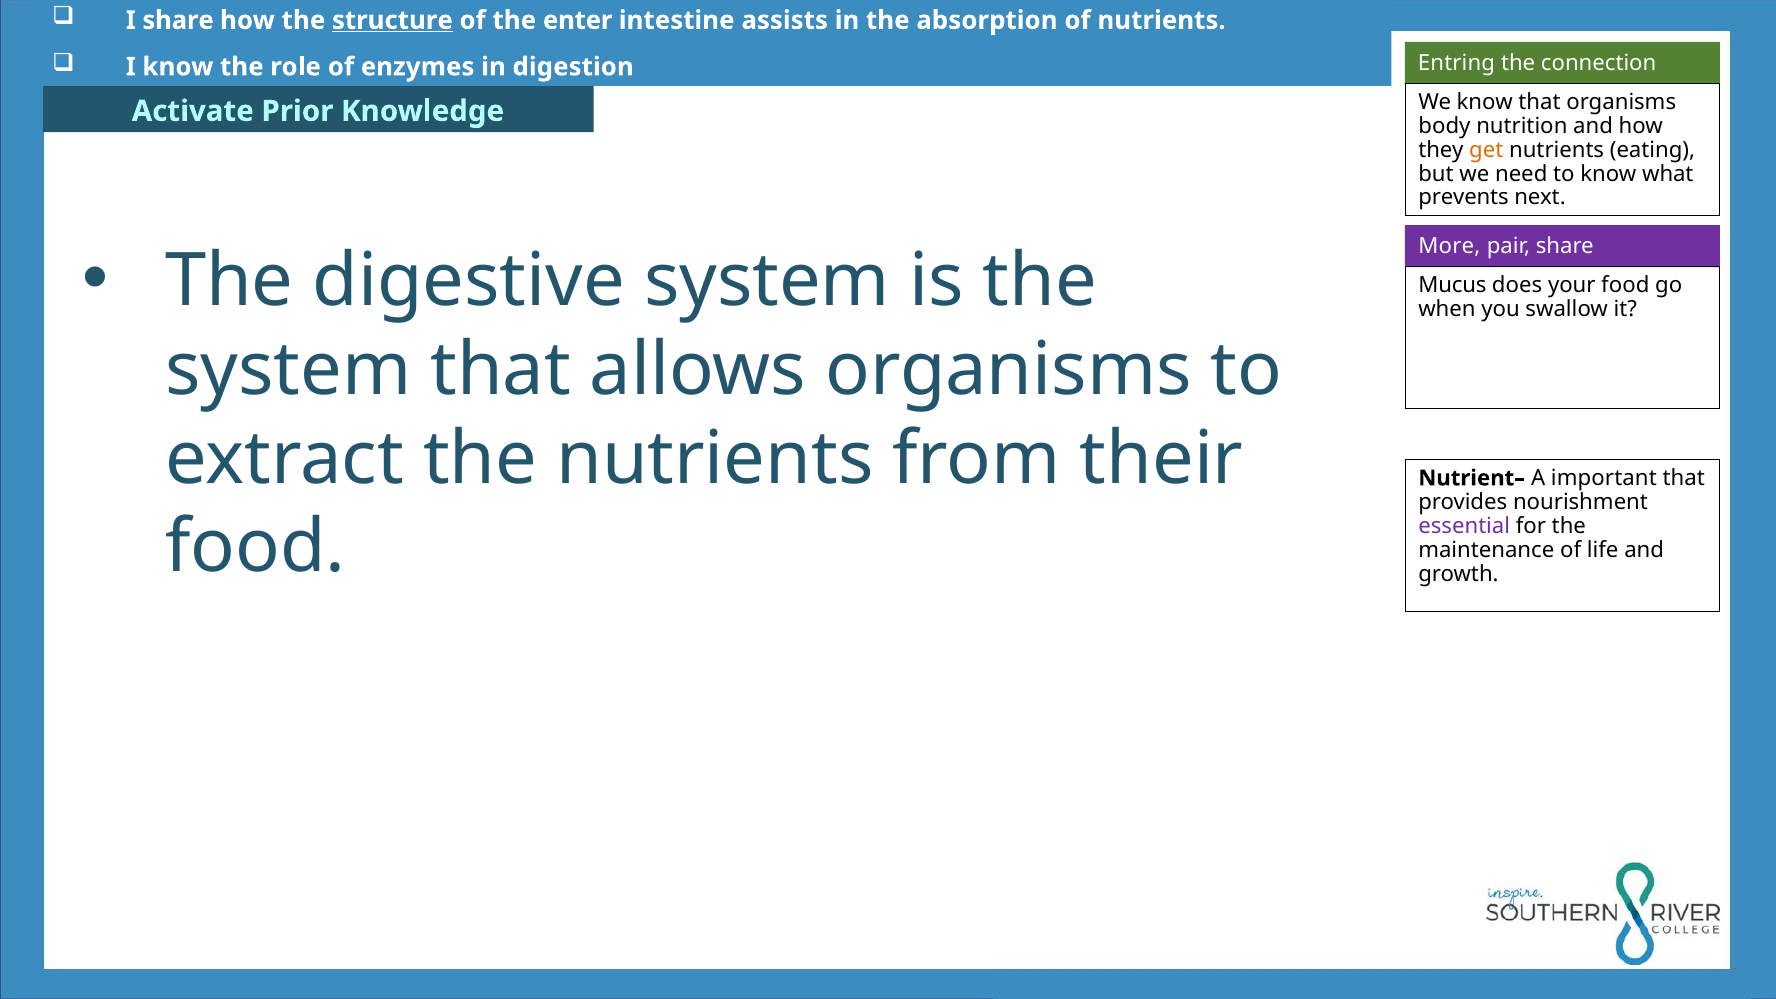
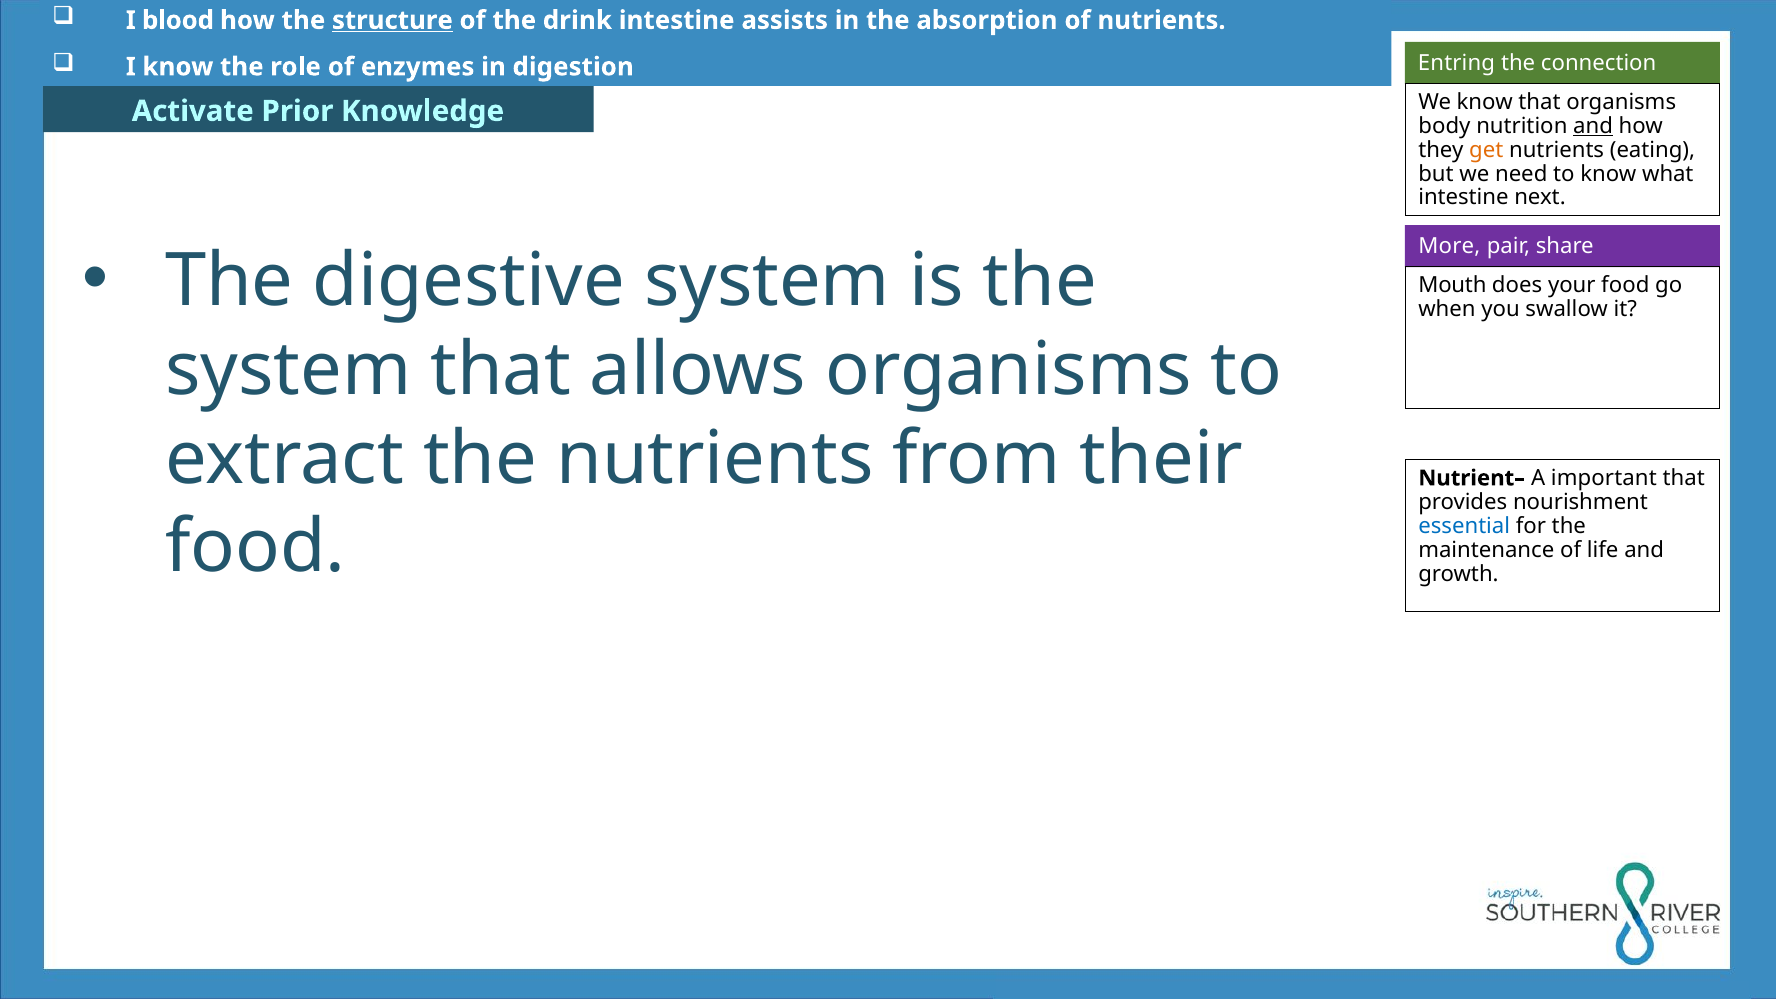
I share: share -> blood (178, 20)
enter: enter -> drink (577, 20)
and underline: none -> present (1593, 126)
prevents: prevents -> intestine (1463, 198)
Mucus: Mucus -> Mouth (1452, 285)
essential colour: purple -> blue (1464, 526)
